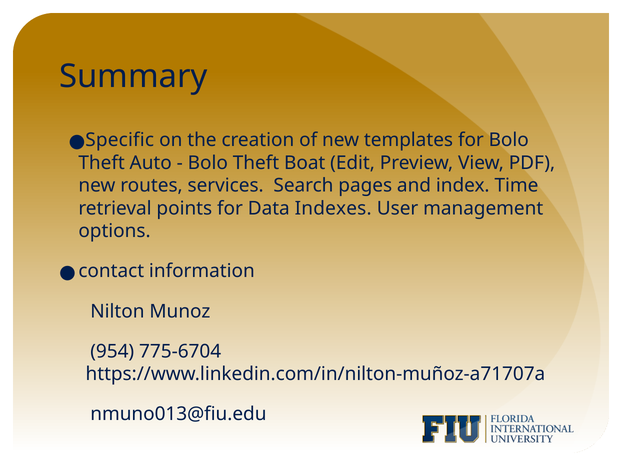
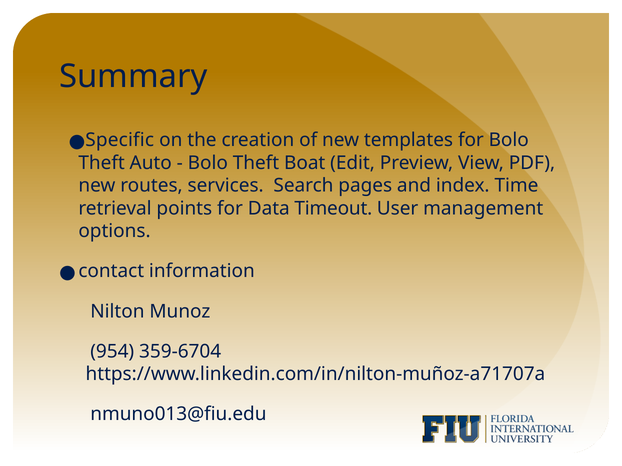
Indexes: Indexes -> Timeout (333, 209)
775-6704: 775-6704 -> 359-6704 (180, 352)
